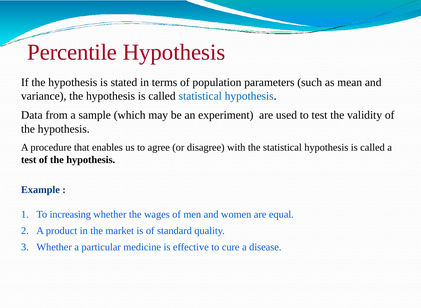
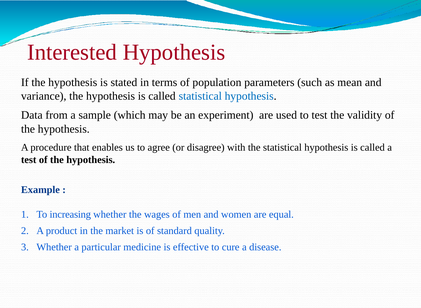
Percentile: Percentile -> Interested (72, 52)
